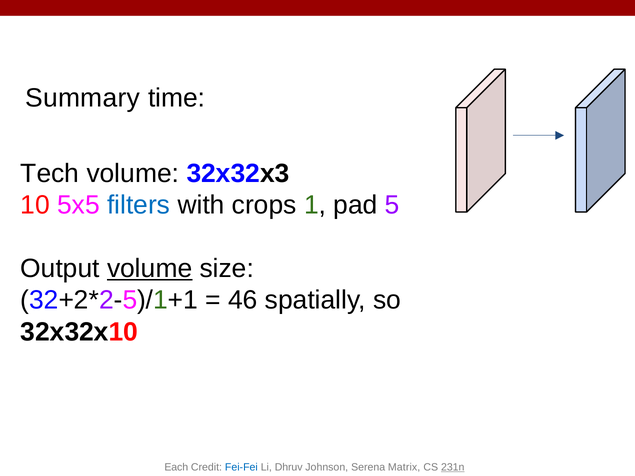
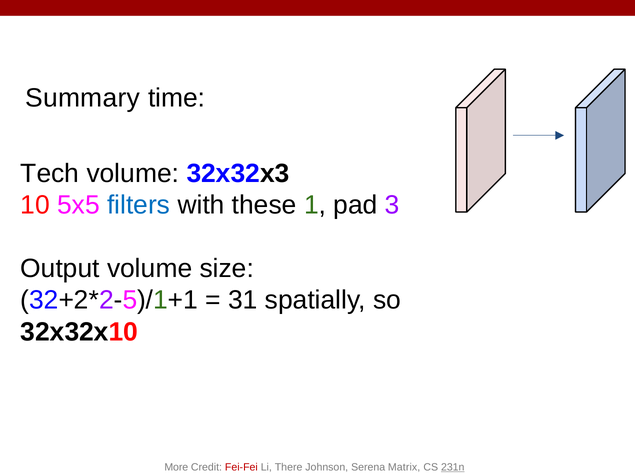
crops: crops -> these (264, 205)
5: 5 -> 3 (392, 205)
volume underline: present -> none (150, 269)
46: 46 -> 31 (243, 300)
Each: Each -> More (176, 467)
Fei-Fei colour: blue -> red (241, 467)
Dhruv: Dhruv -> There (289, 467)
